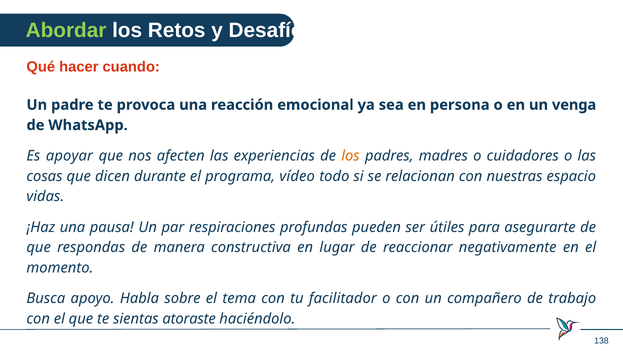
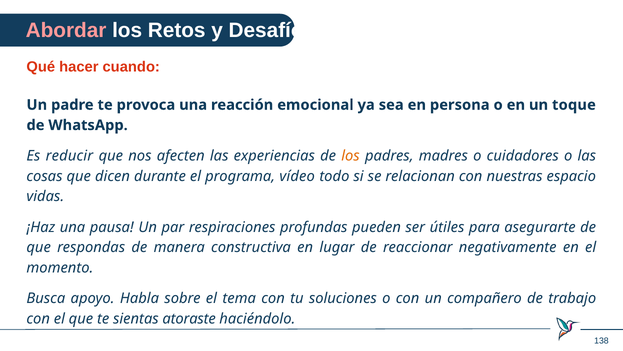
Abordar colour: light green -> pink (66, 30)
venga: venga -> toque (574, 105)
apoyar: apoyar -> reducir (69, 156)
facilitador: facilitador -> soluciones (343, 298)
